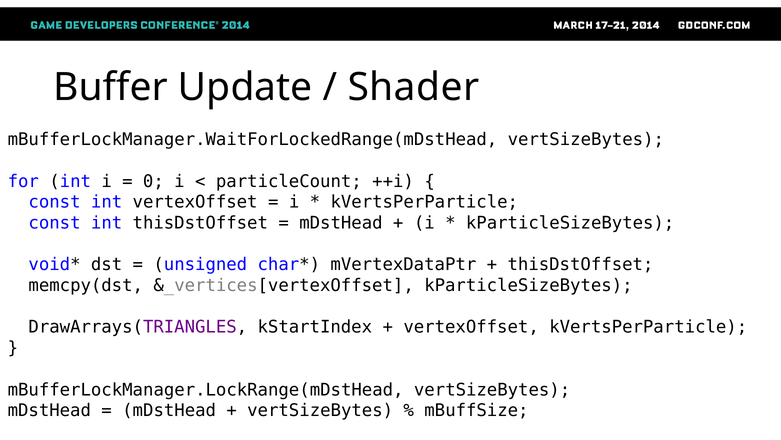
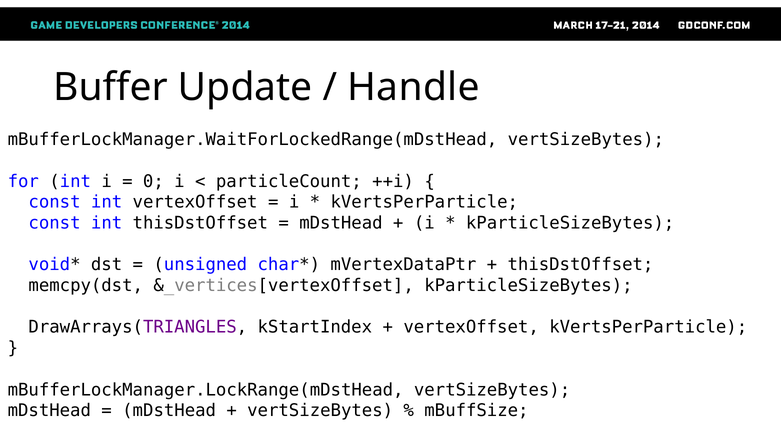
Shader: Shader -> Handle (413, 87)
